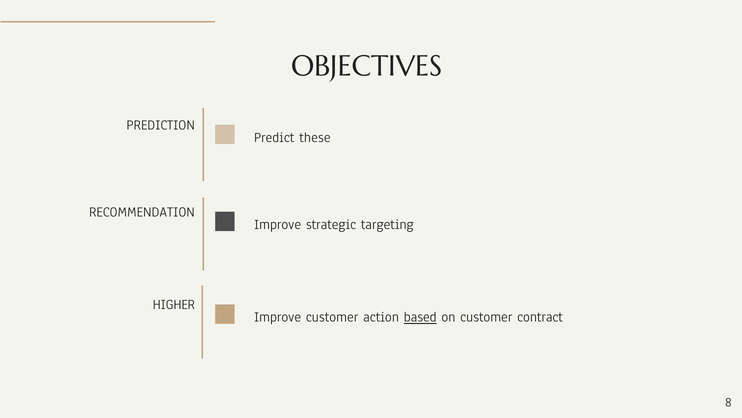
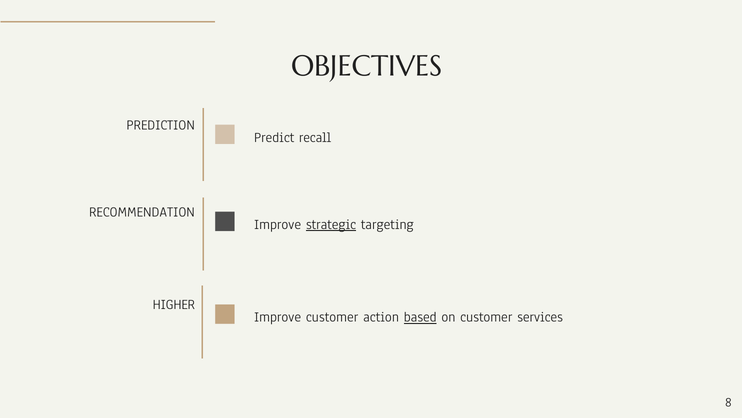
these: these -> recall (315, 137)
strategic underline: none -> present (331, 224)
contract: contract -> services (540, 317)
